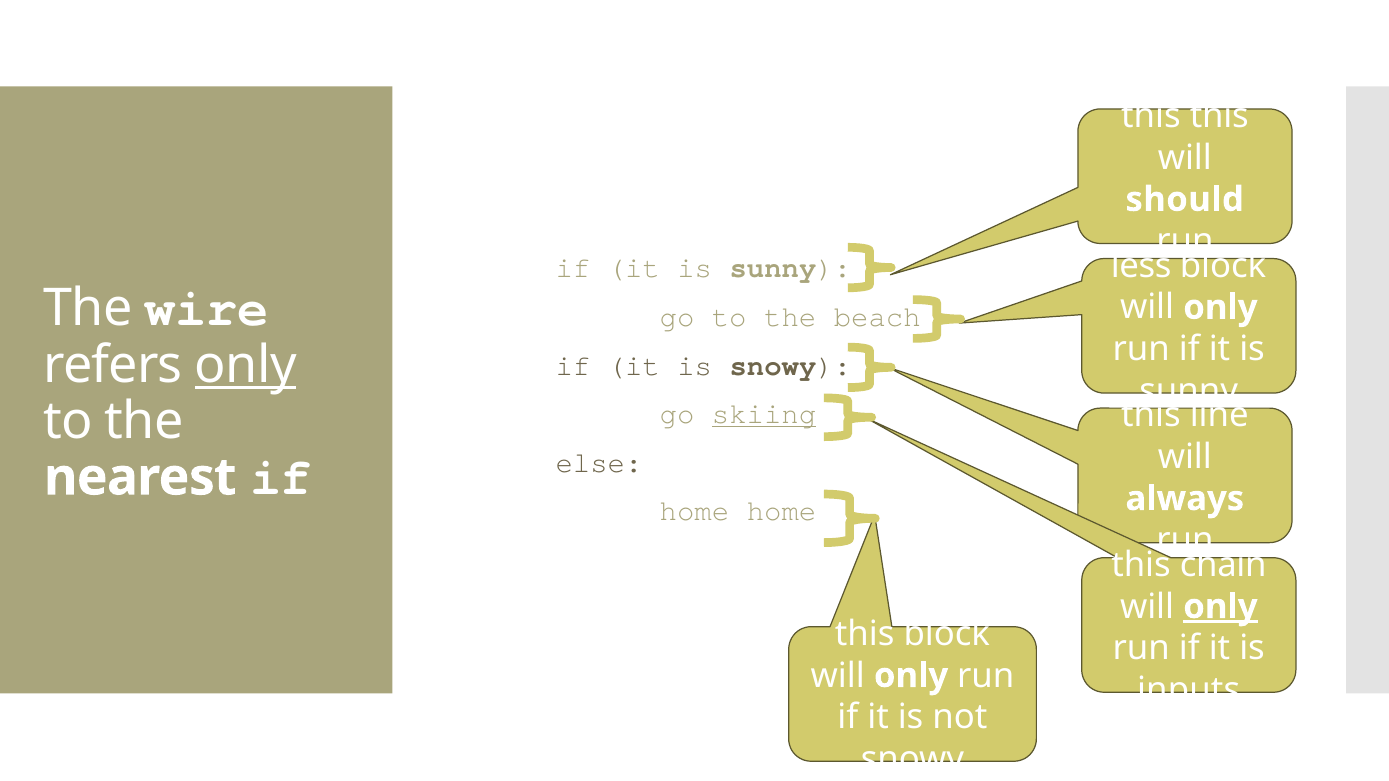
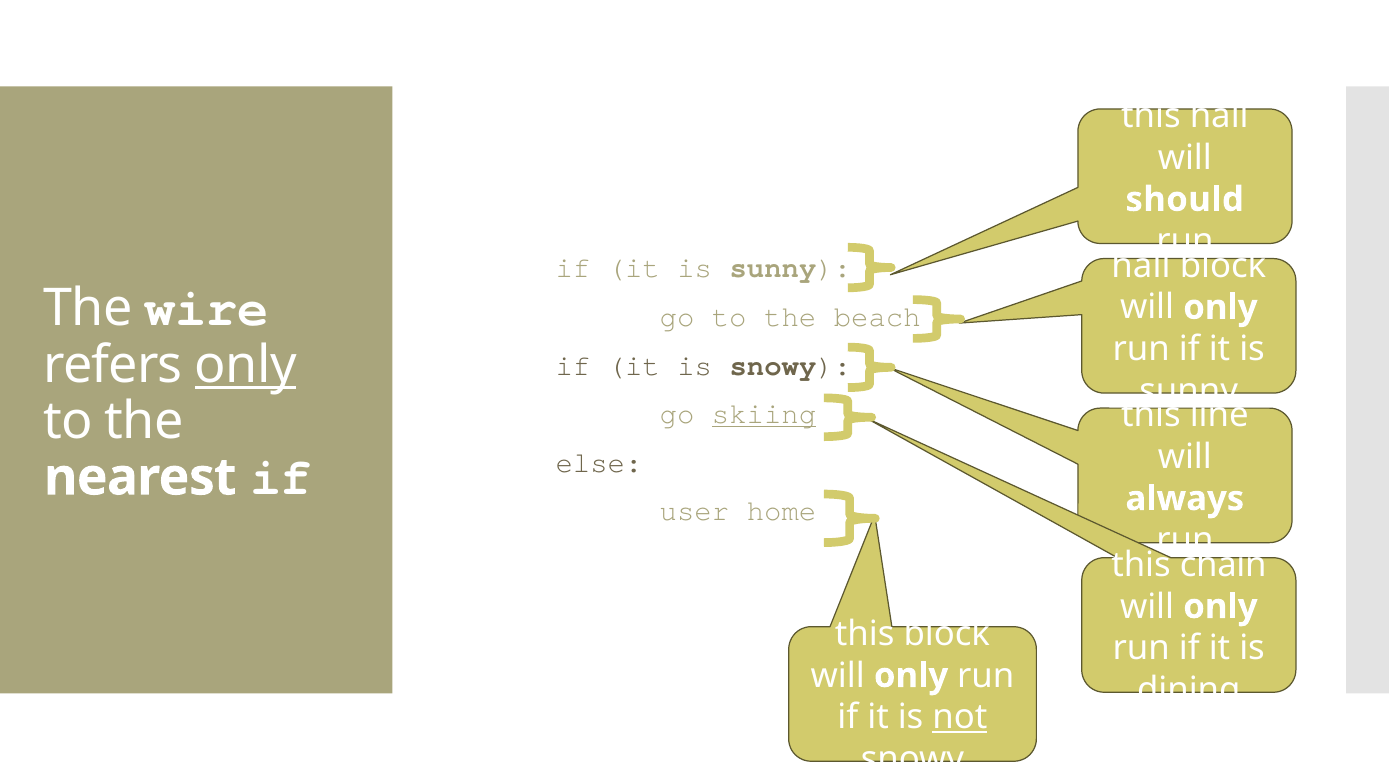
this this: this -> hall (1219, 116)
less: less -> hall (1141, 266)
home: home -> user (694, 511)
only underline: present -> none (1220, 607)
inputs: inputs -> dining (1189, 690)
not underline: none -> present (960, 718)
